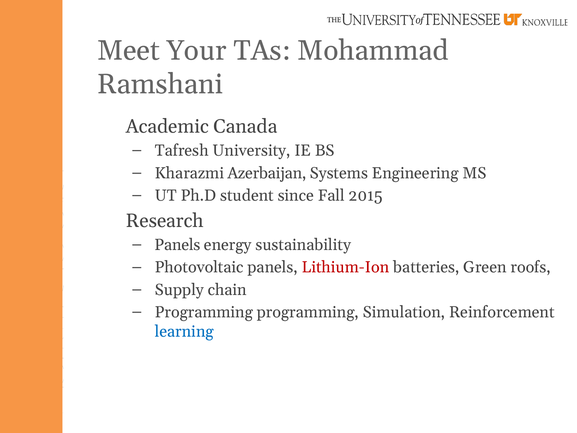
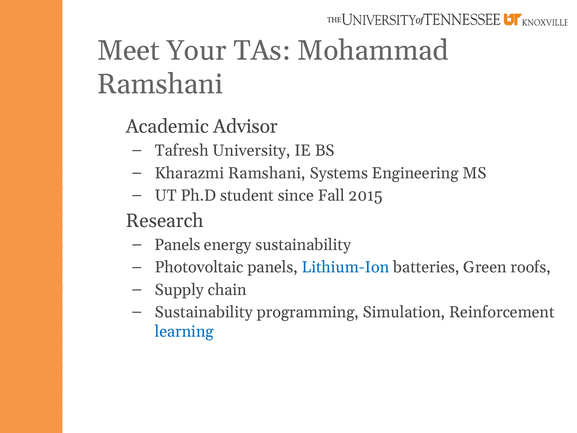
Canada: Canada -> Advisor (246, 126)
Kharazmi Azerbaijan: Azerbaijan -> Ramshani (267, 173)
Lithium-Ion colour: red -> blue (346, 267)
Programming: Programming -> Sustainability (204, 312)
